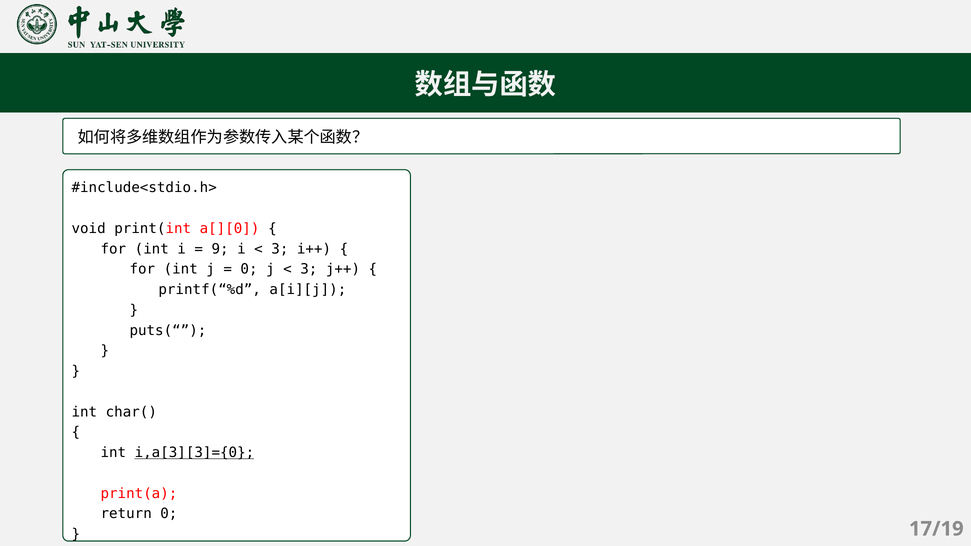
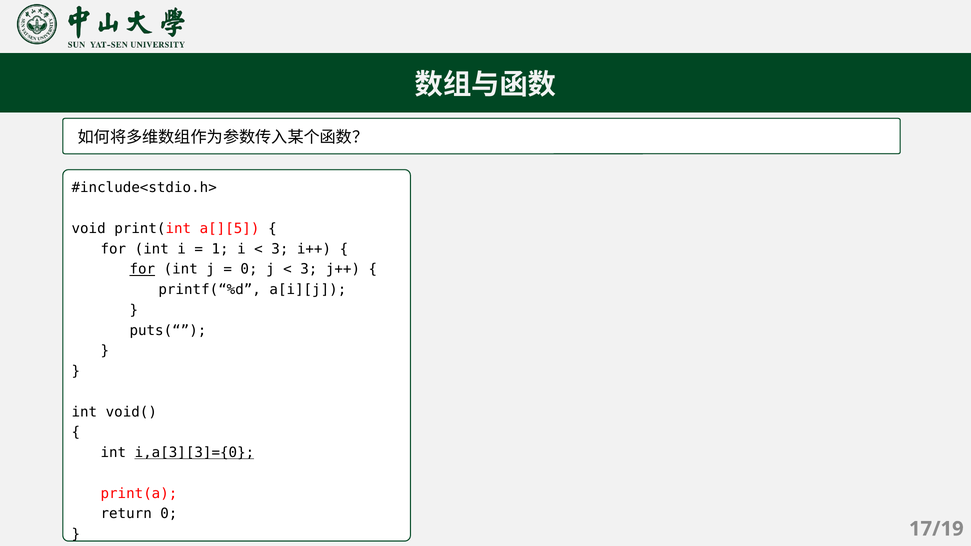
a[][0: a[][0 -> a[][5 (230, 229)
9: 9 -> 1 (220, 249)
for underline: none -> present (142, 269)
char(: char( -> void( (131, 412)
